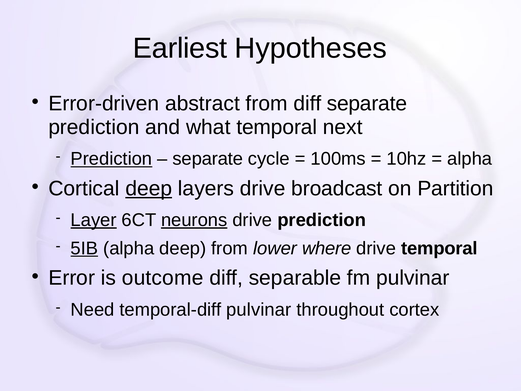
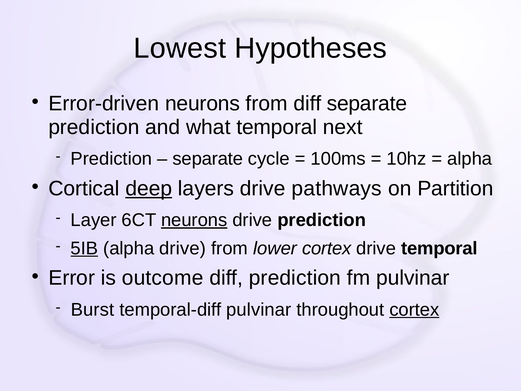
Earliest: Earliest -> Lowest (180, 48)
Error-driven abstract: abstract -> neurons (203, 104)
Prediction underline: present -> none (111, 159)
broadcast: broadcast -> pathways (337, 189)
Layer underline: present -> none (94, 220)
alpha deep: deep -> drive (183, 248)
lower where: where -> cortex (327, 248)
diff separable: separable -> prediction (295, 278)
Need: Need -> Burst (92, 310)
cortex underline: none -> present (414, 310)
